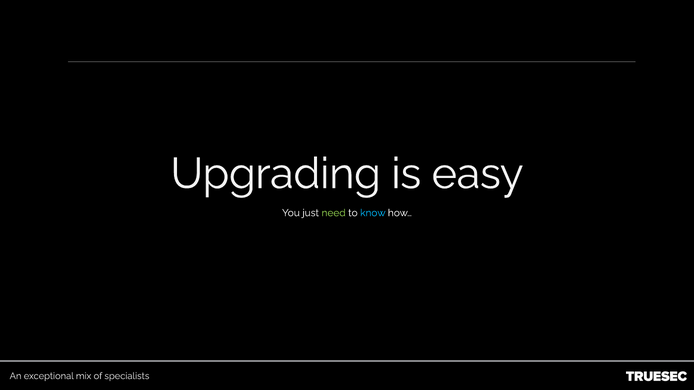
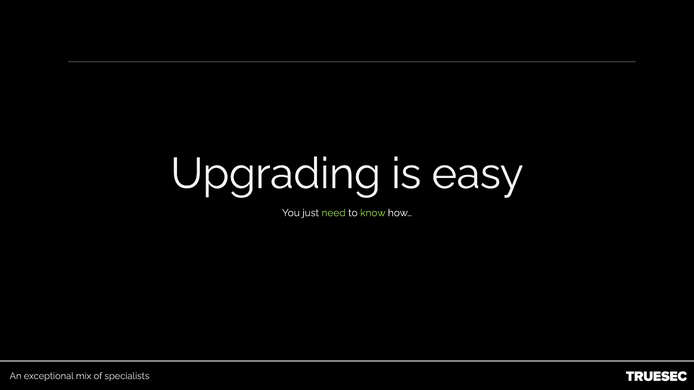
know colour: light blue -> light green (373, 213)
